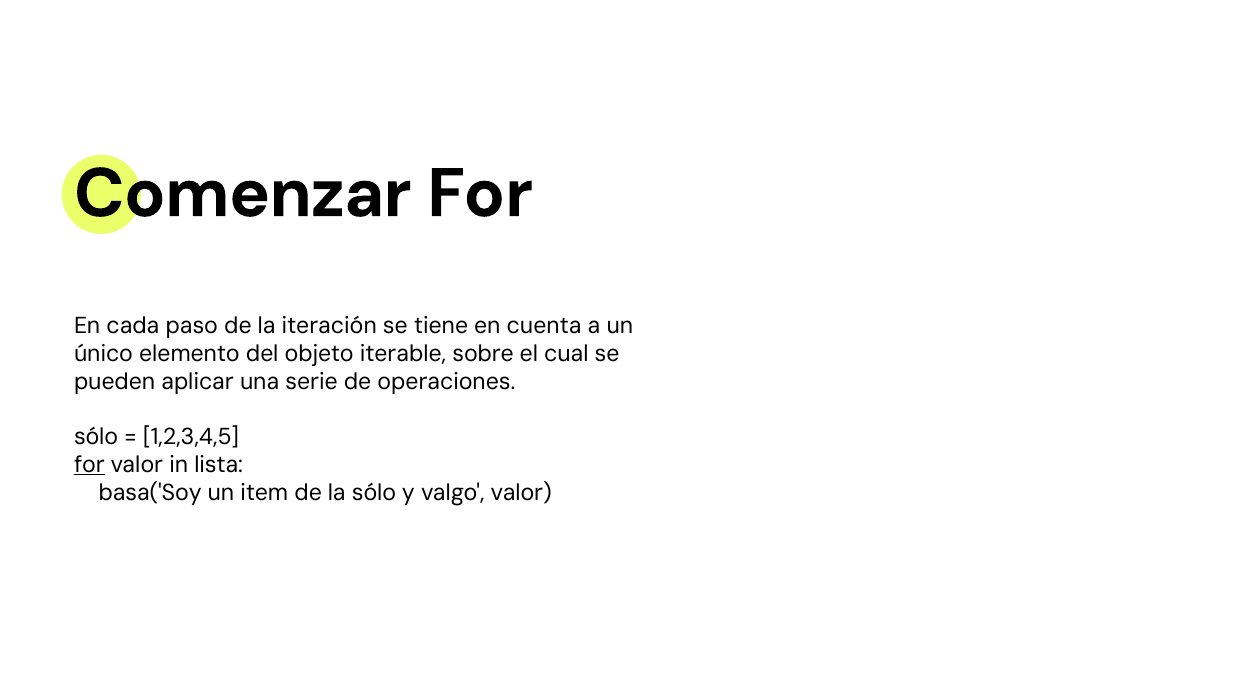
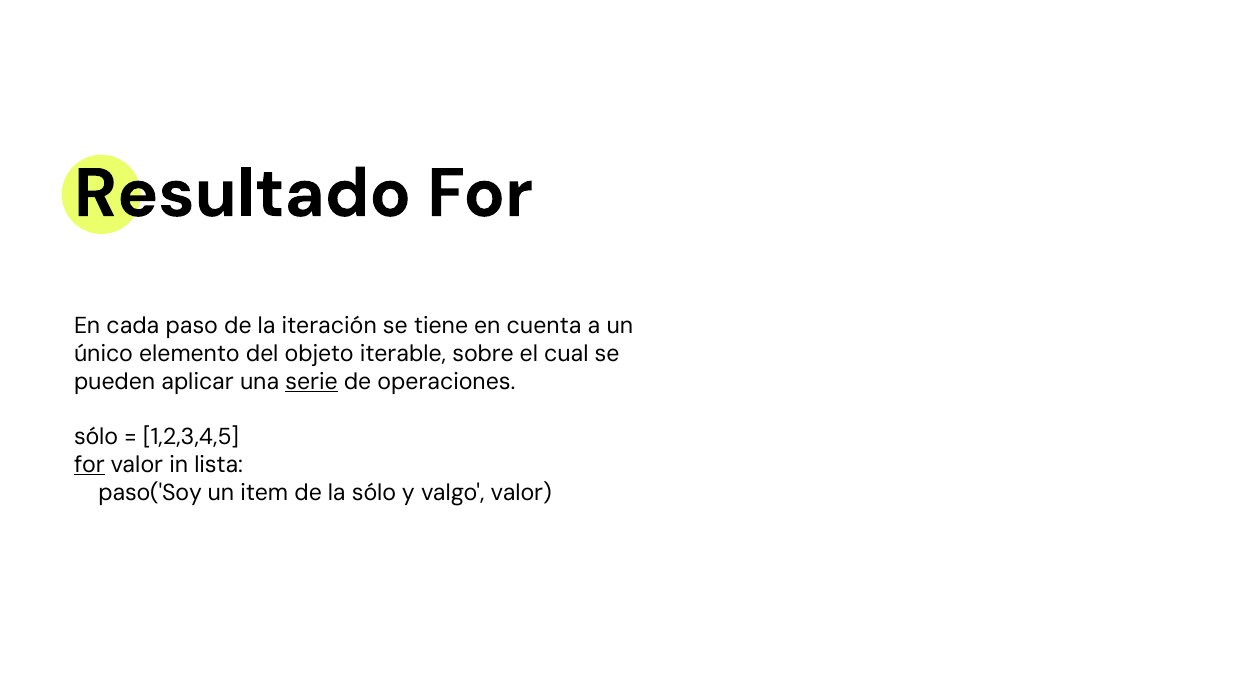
Comenzar: Comenzar -> Resultado (243, 193)
serie underline: none -> present (312, 381)
basa('Soy: basa('Soy -> paso('Soy (150, 492)
